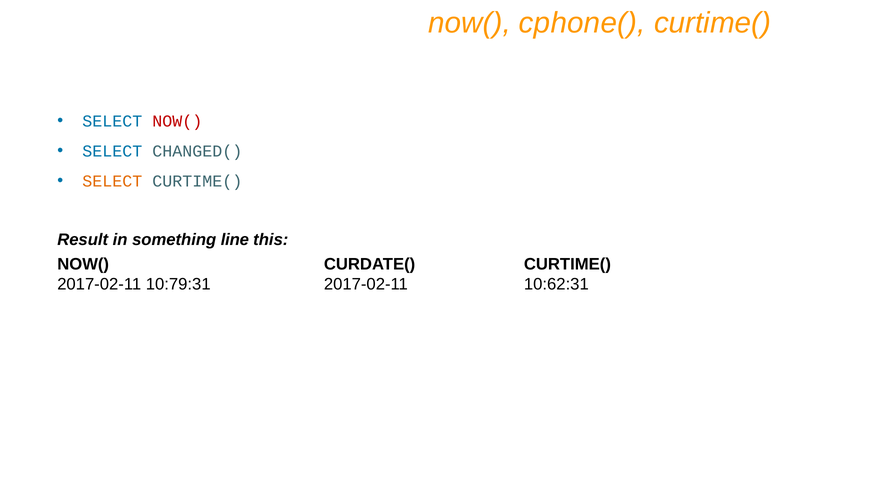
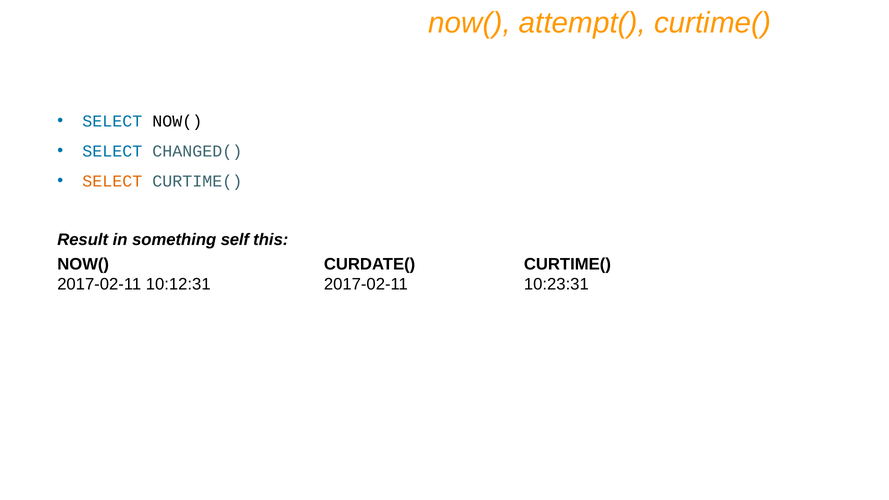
cphone(: cphone( -> attempt( (582, 23)
NOW( colour: red -> black (177, 121)
line: line -> self (235, 240)
10:79:31: 10:79:31 -> 10:12:31 (178, 284)
10:62:31: 10:62:31 -> 10:23:31 (556, 284)
